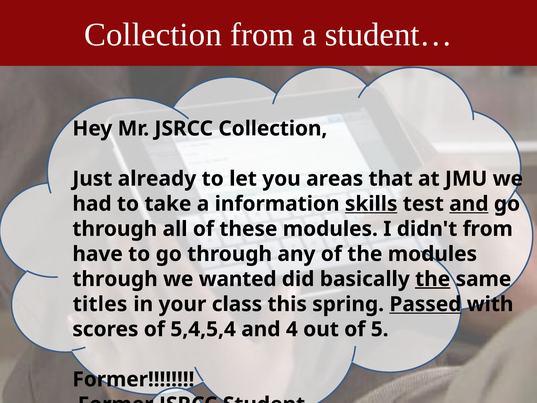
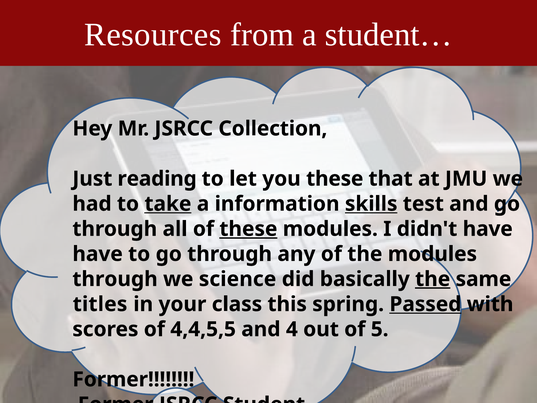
Collection: Collection -> Resources (153, 35)
already: already -> reading (157, 179)
you areas: areas -> these (335, 179)
take underline: none -> present (168, 204)
and underline: present -> none (469, 204)
these underline: none -> present (248, 229)
didn't from: from -> have (488, 229)
wanted: wanted -> science (238, 279)
5,4,5,4: 5,4,5,4 -> 4,4,5,5 (203, 329)
